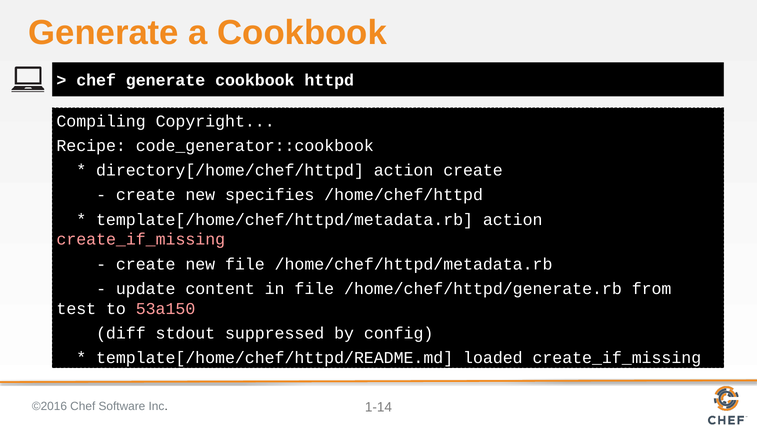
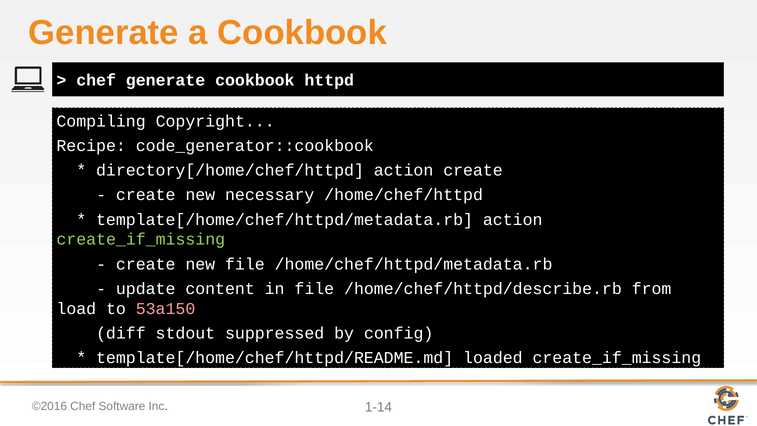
specifies: specifies -> necessary (270, 195)
create_if_missing colour: pink -> light green (141, 239)
/home/chef/httpd/generate.rb: /home/chef/httpd/generate.rb -> /home/chef/httpd/describe.rb (483, 289)
test: test -> load (76, 308)
